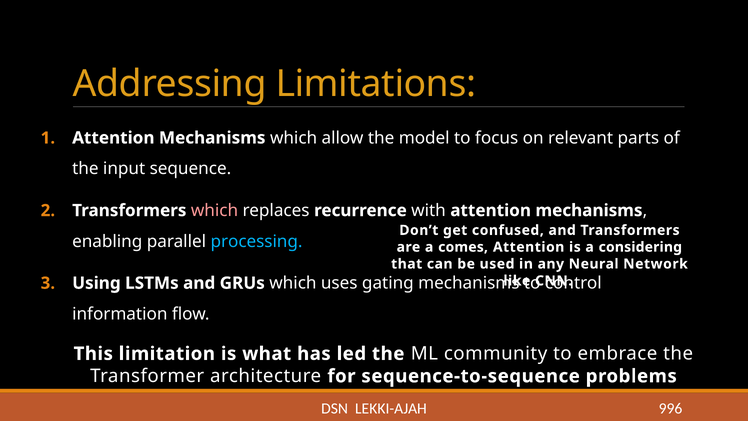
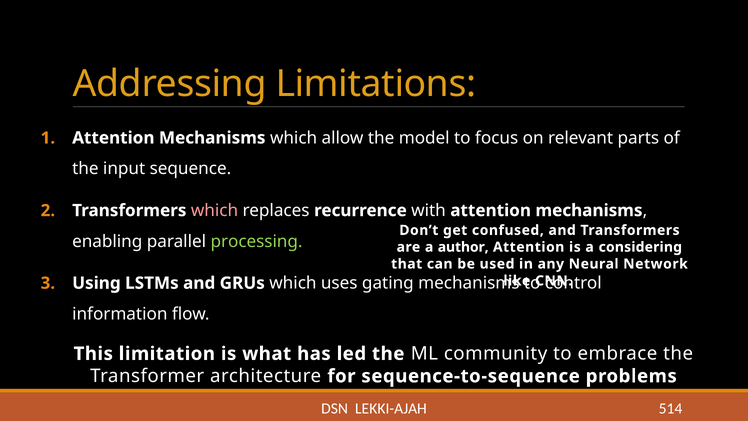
processing colour: light blue -> light green (257, 241)
comes: comes -> author (463, 247)
996: 996 -> 514 (670, 408)
